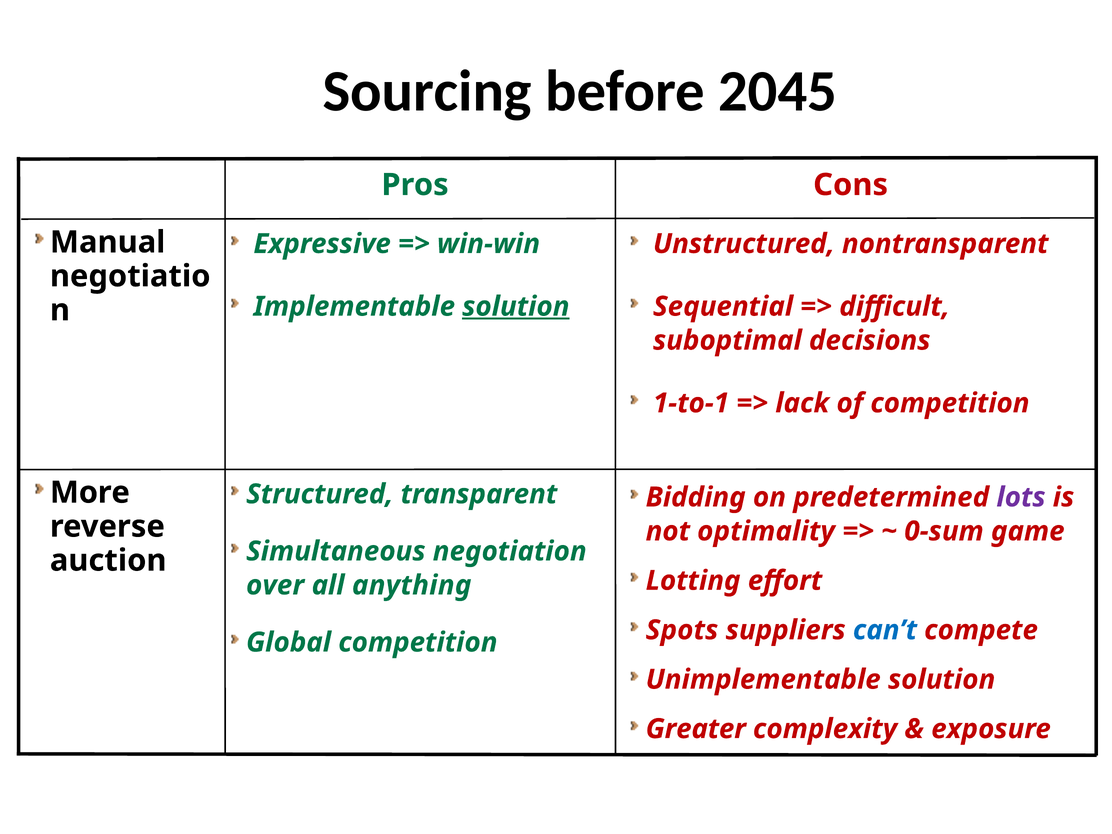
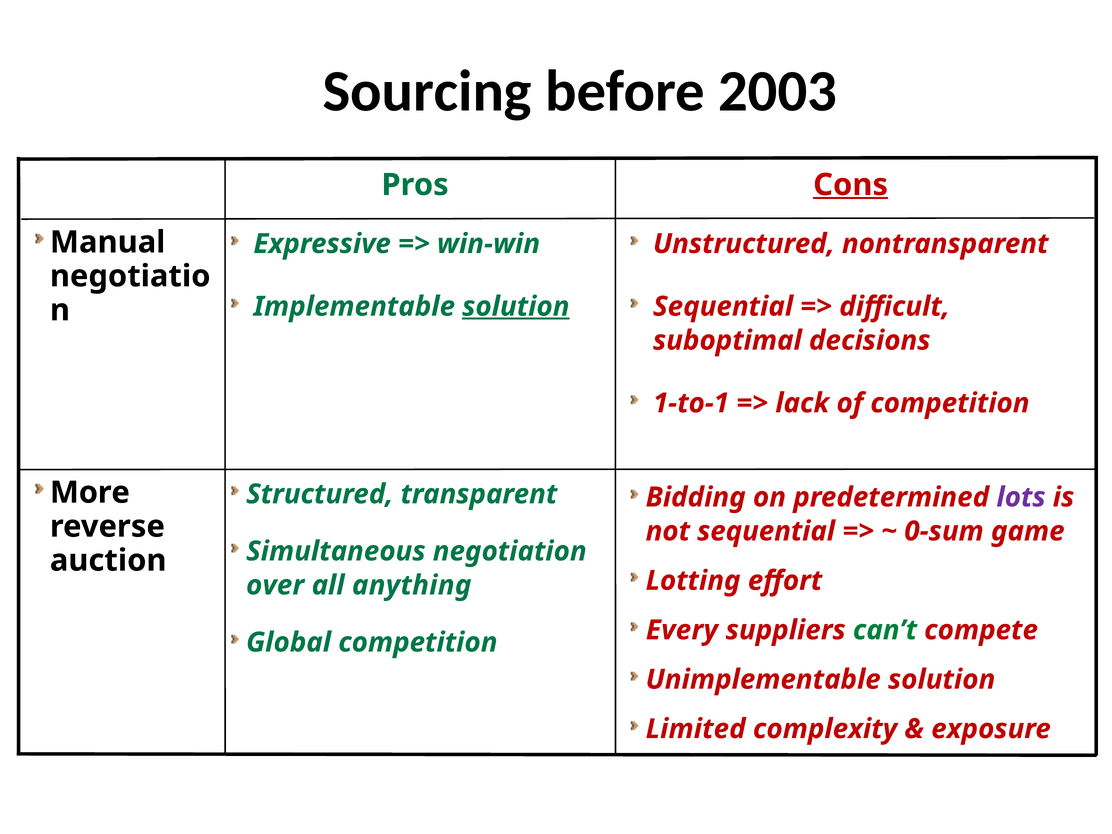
2045: 2045 -> 2003 (778, 91)
Cons underline: none -> present (851, 185)
not optimality: optimality -> sequential (766, 531)
Spots: Spots -> Every (682, 630)
can’t colour: blue -> green (885, 630)
Greater: Greater -> Limited (696, 729)
